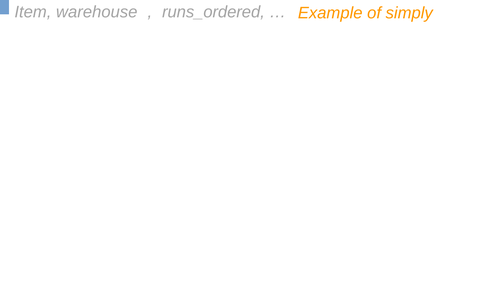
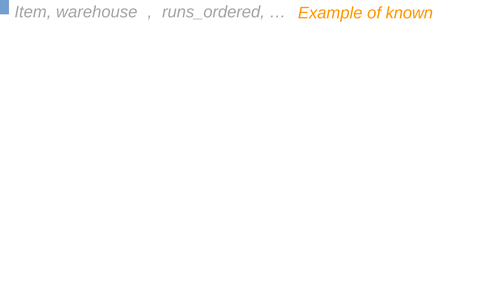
simply: simply -> known (409, 13)
